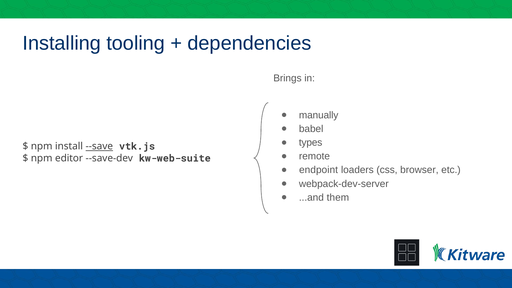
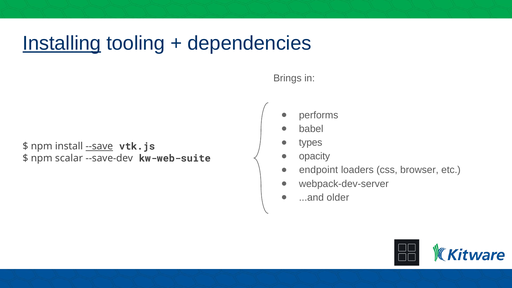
Installing underline: none -> present (62, 43)
manually: manually -> performs (319, 115)
remote: remote -> opacity (314, 156)
editor: editor -> scalar (69, 158)
them: them -> older (338, 198)
